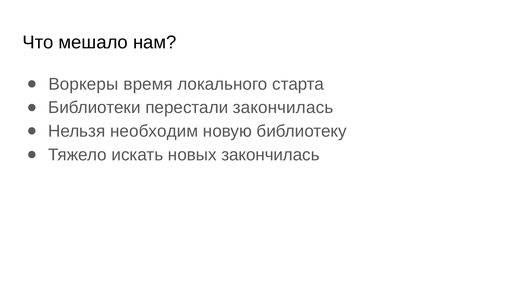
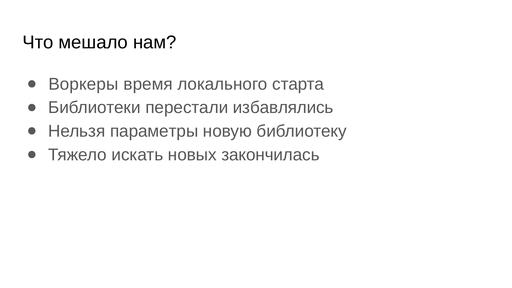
перестали закончилась: закончилась -> избавлялись (283, 108)
необходим: необходим -> параметры (154, 131)
